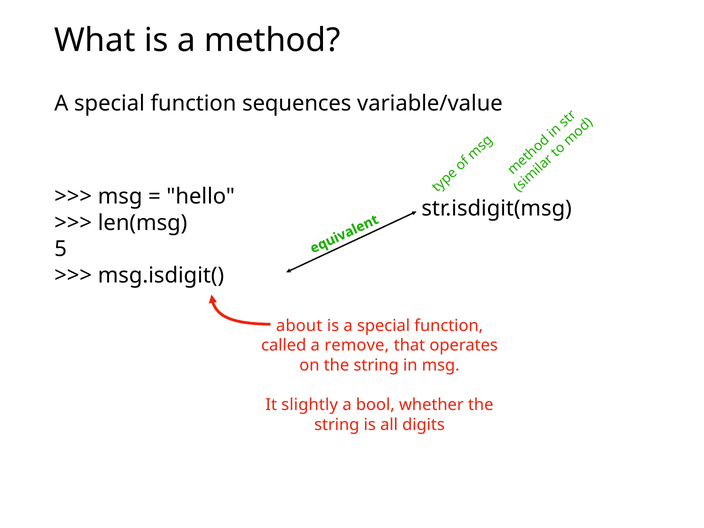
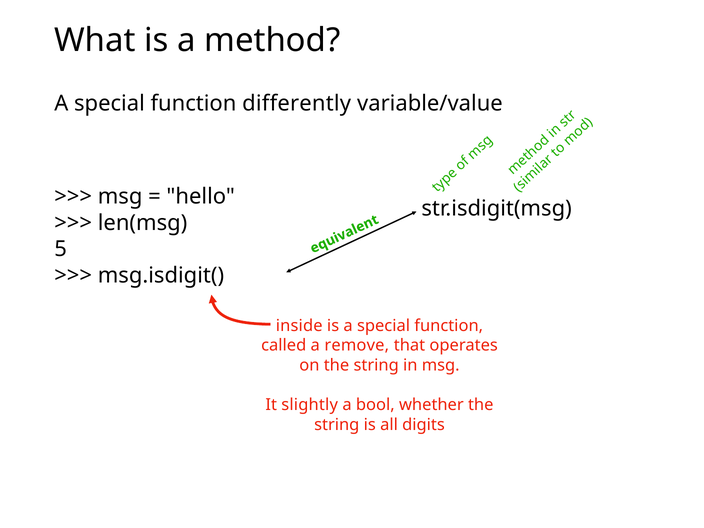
sequences: sequences -> differently (297, 103)
about: about -> inside (299, 326)
